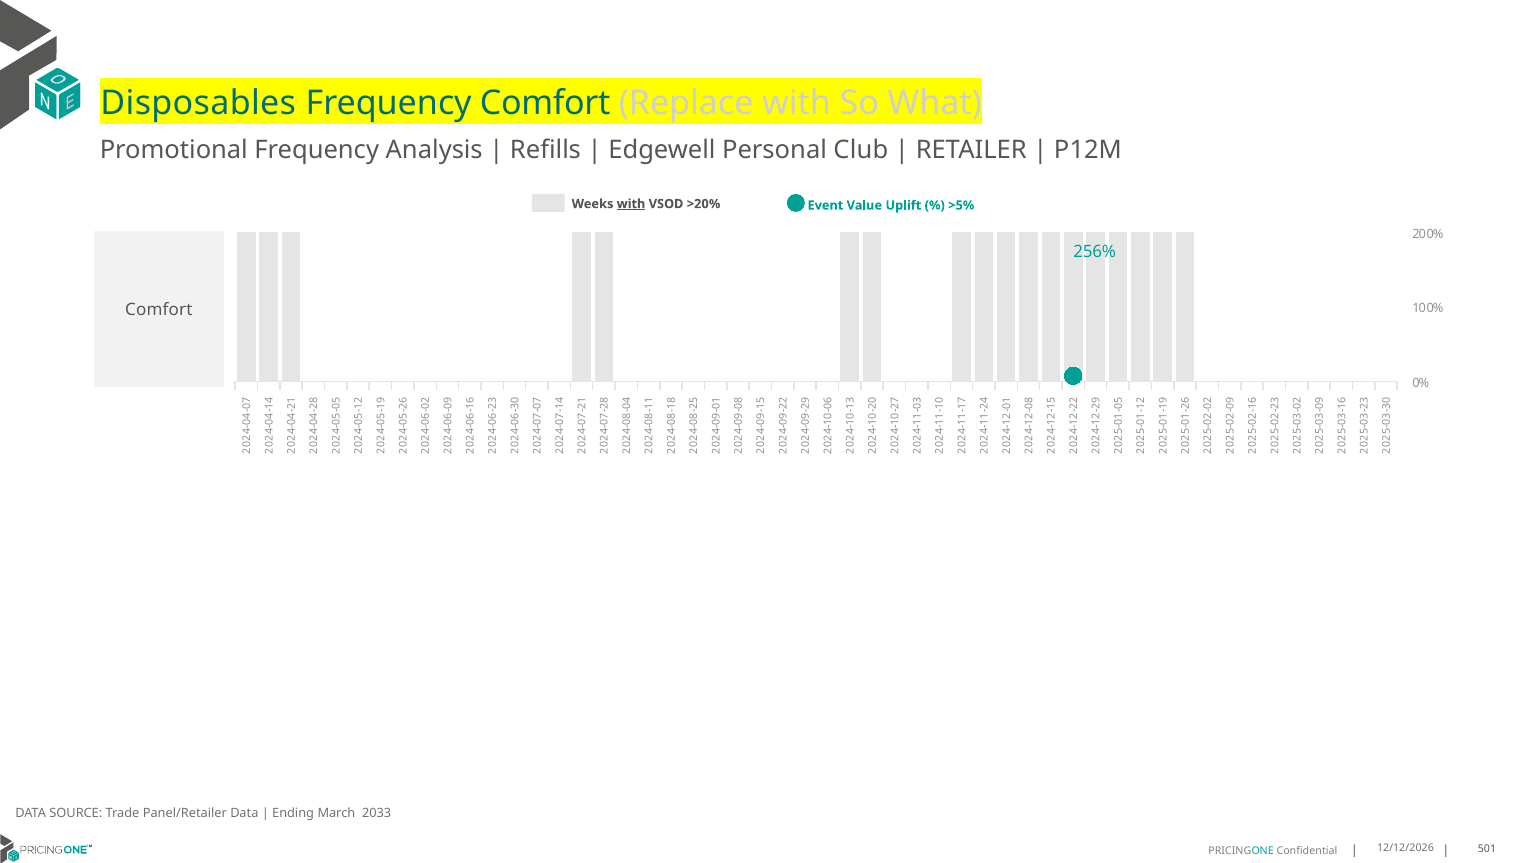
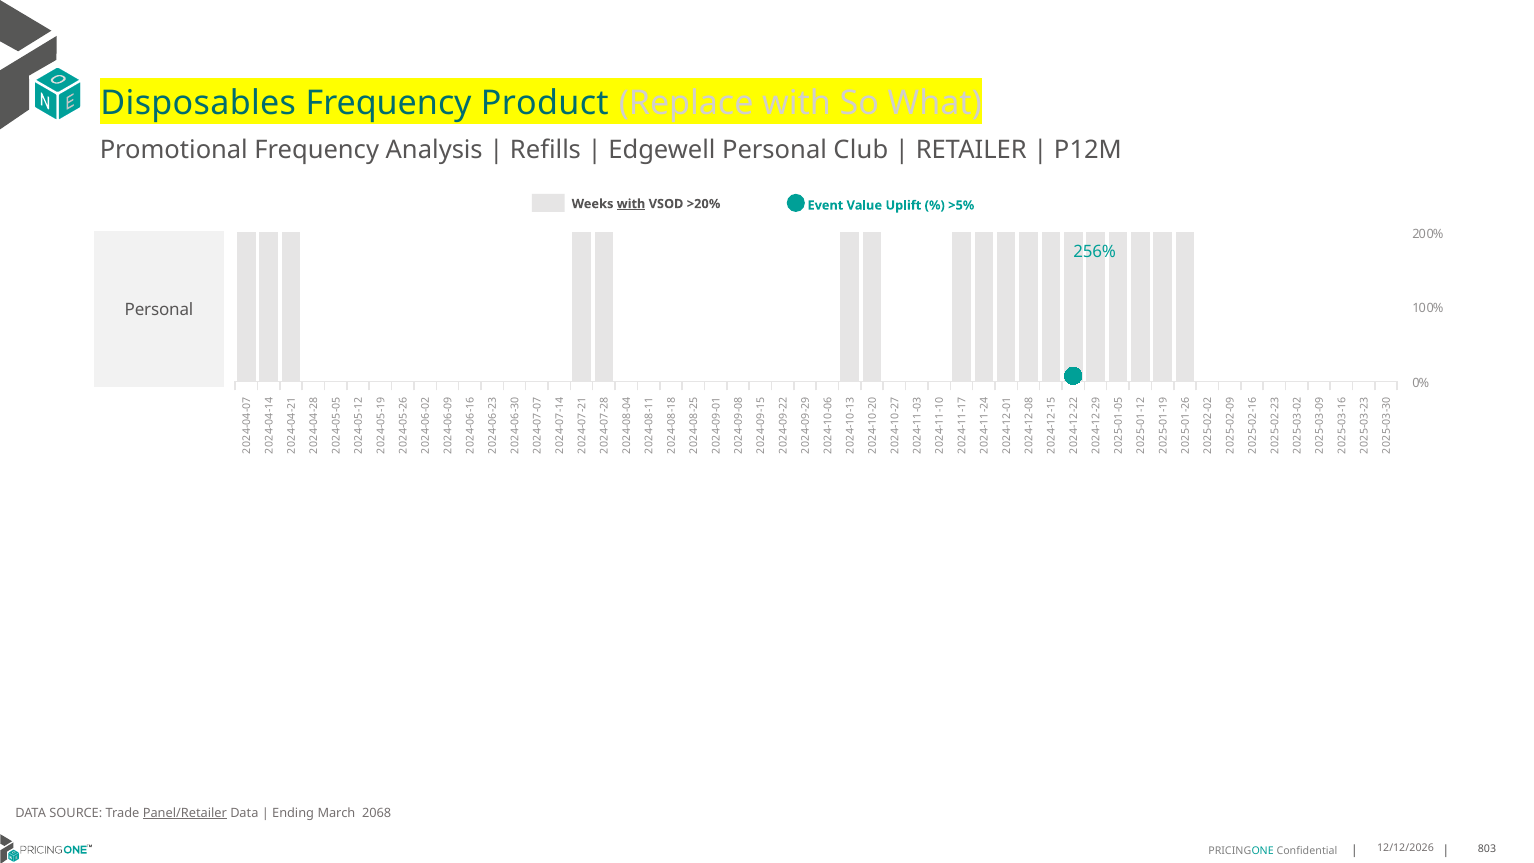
Frequency Comfort: Comfort -> Product (545, 103)
Comfort: Comfort -> Personal (159, 310)
Panel/Retailer underline: none -> present (185, 813)
2033: 2033 -> 2068 (377, 813)
501: 501 -> 803 (1487, 848)
